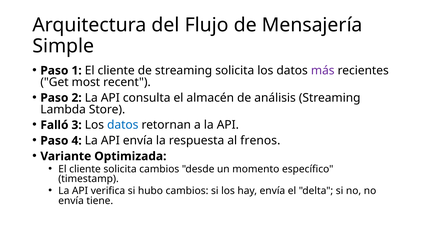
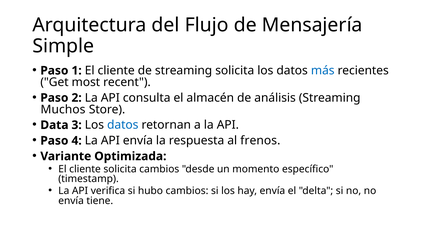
más colour: purple -> blue (323, 71)
Lambda: Lambda -> Muchos (63, 109)
Falló: Falló -> Data (54, 125)
